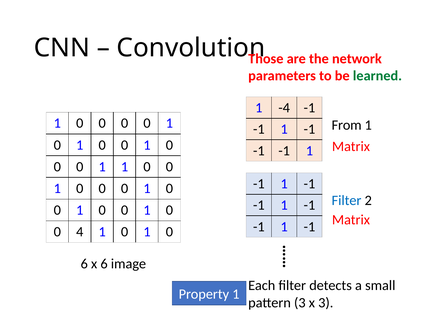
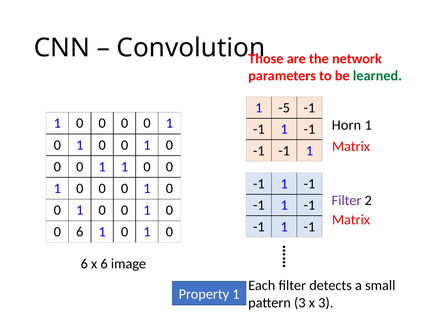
-4: -4 -> -5 (284, 108)
From: From -> Horn (346, 125)
Filter colour: blue -> purple (347, 200)
4: 4 -> 6 (80, 232)
